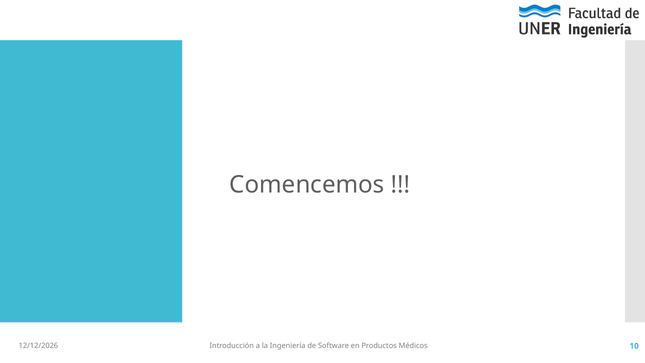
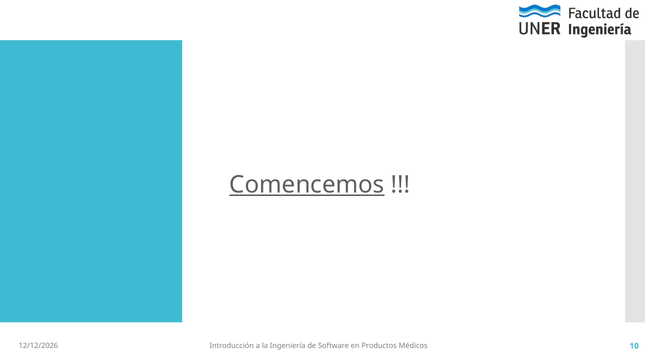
Comencemos underline: none -> present (307, 185)
